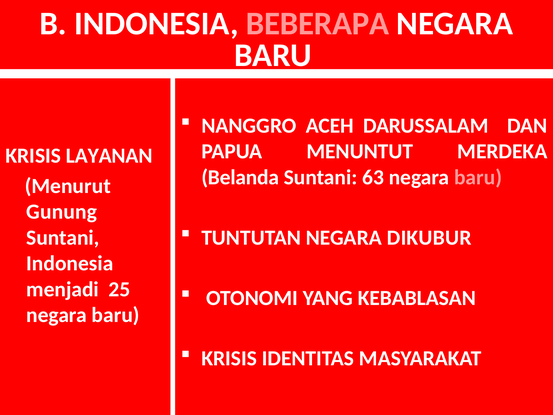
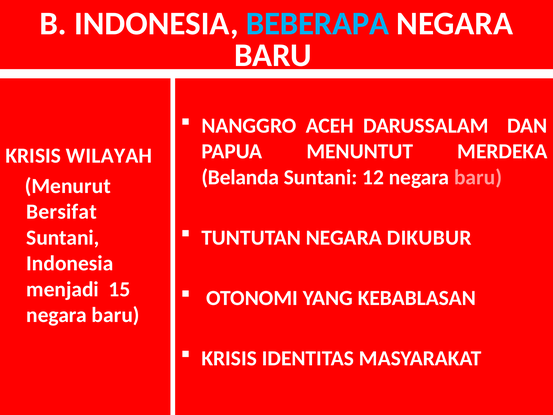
BEBERAPA colour: pink -> light blue (318, 24)
LAYANAN: LAYANAN -> WILAYAH (109, 156)
63: 63 -> 12 (373, 177)
Gunung: Gunung -> Bersifat (62, 212)
25: 25 -> 15 (119, 289)
